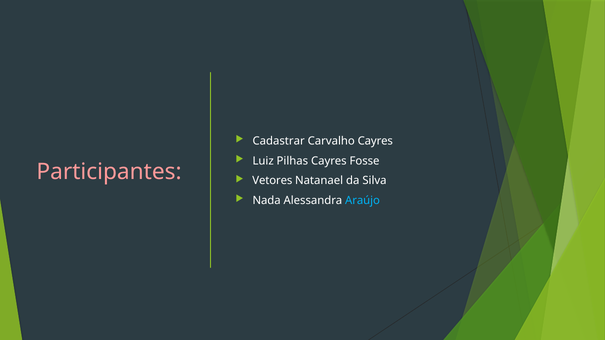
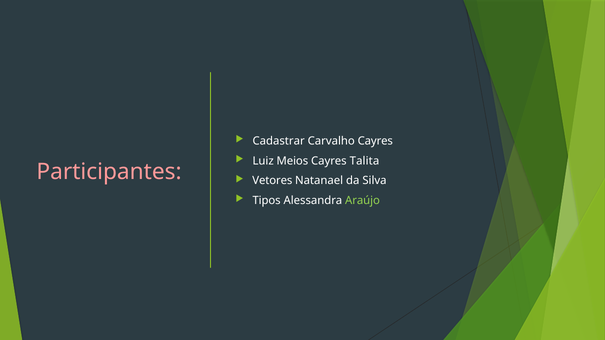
Pilhas: Pilhas -> Meios (292, 161)
Fosse: Fosse -> Talita (364, 161)
Nada: Nada -> Tipos (267, 201)
Araújo colour: light blue -> light green (363, 201)
